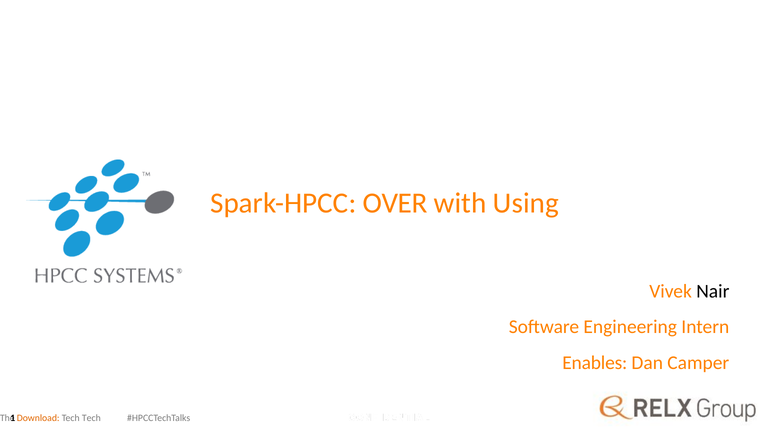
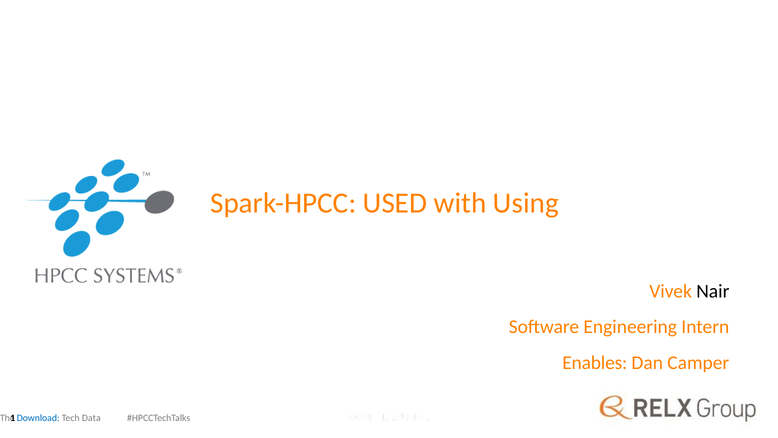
OVER: OVER -> USED (395, 203)
Download colour: orange -> blue (38, 418)
Tech Tech: Tech -> Data (91, 418)
